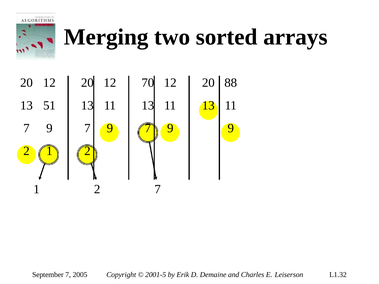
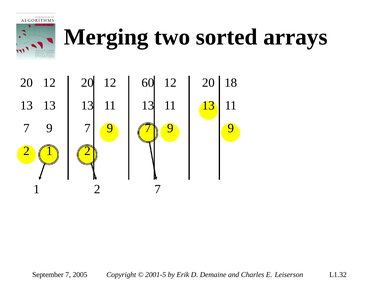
70: 70 -> 60 (148, 83)
88: 88 -> 18 (231, 83)
51: 51 -> 13 (49, 106)
